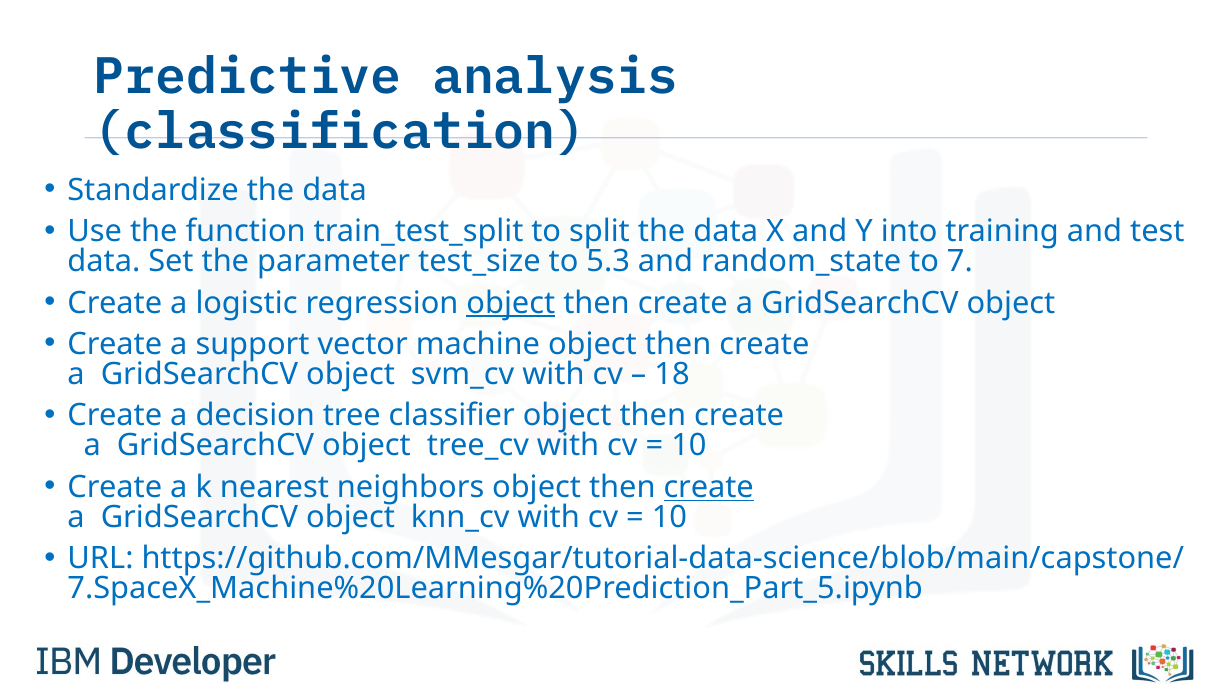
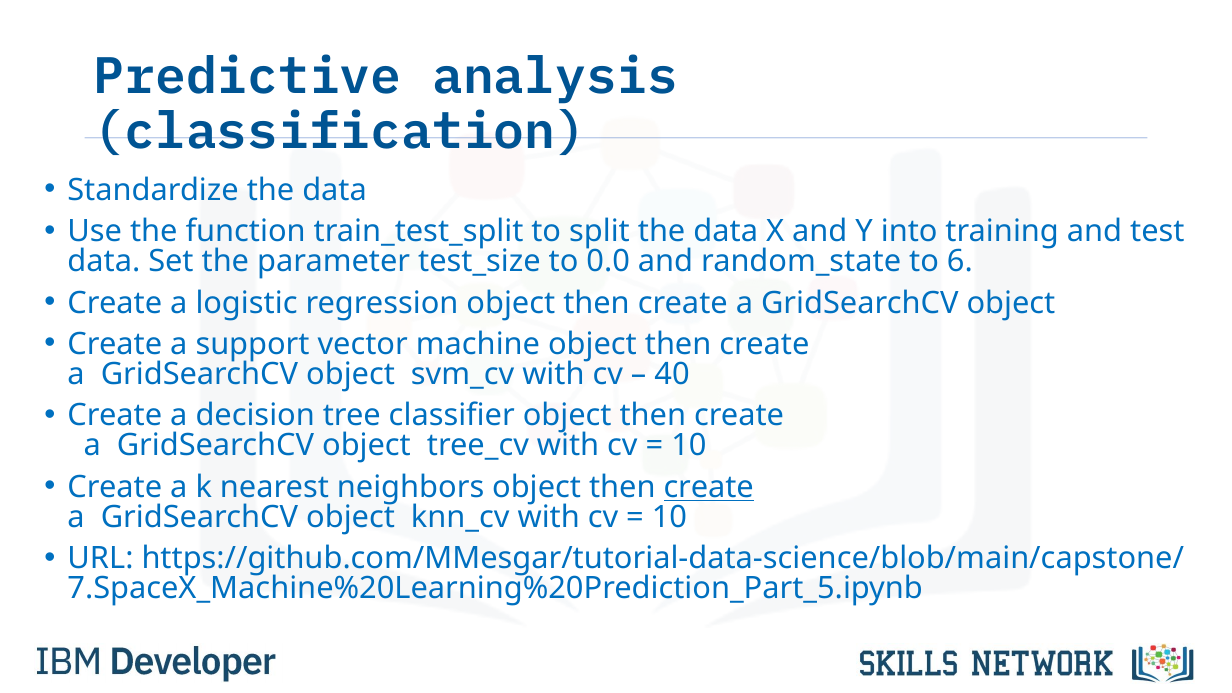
5.3: 5.3 -> 0.0 (608, 261)
7: 7 -> 6 (960, 261)
object underline: present -> none (511, 303)
18: 18 -> 40 (672, 374)
